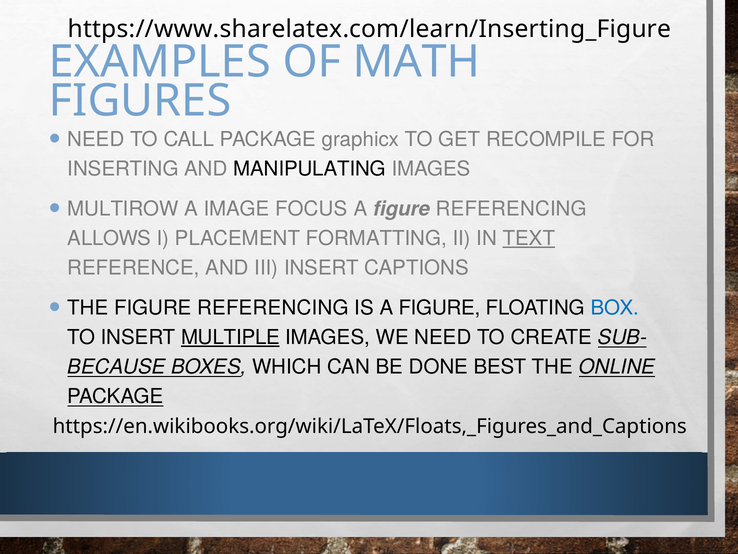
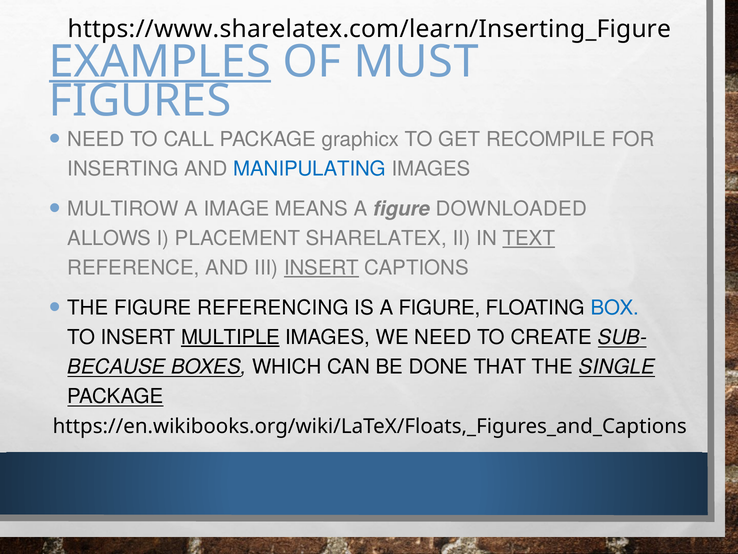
EXAMPLES underline: none -> present (160, 62)
MATH: MATH -> MUST (416, 62)
MANIPULATING colour: black -> blue (310, 169)
FOCUS: FOCUS -> MEANS (311, 209)
A figure REFERENCING: REFERENCING -> DOWNLOADED (511, 209)
FORMATTING: FORMATTING -> SHARELATEX (376, 238)
INSERT underline: none -> present (321, 268)
BEST: BEST -> THAT (500, 367)
ONLINE: ONLINE -> SINGLE (617, 367)
